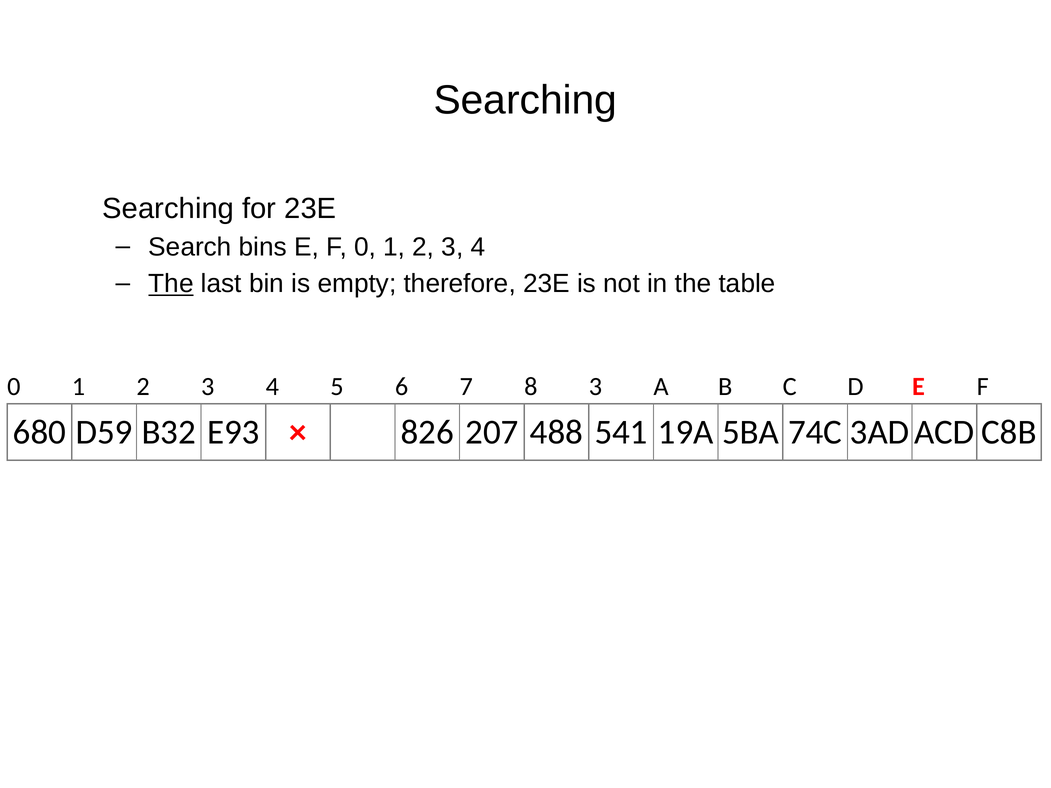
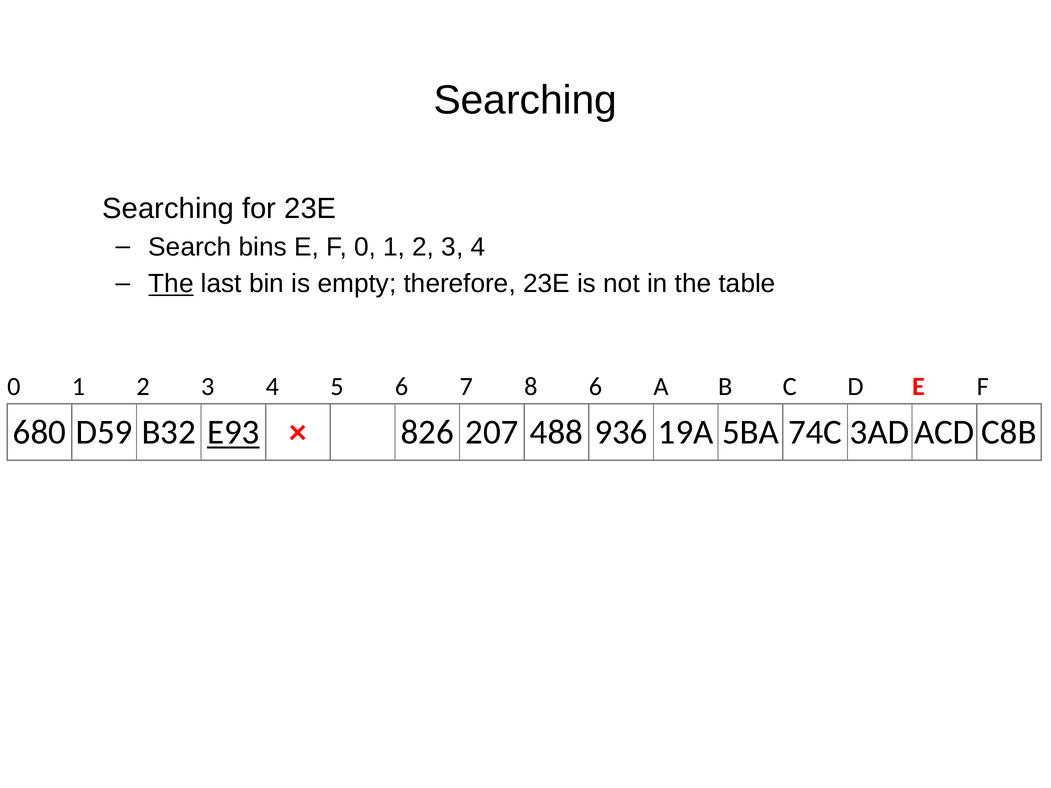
8 3: 3 -> 6 (595, 387)
E93 underline: none -> present (233, 432)
541: 541 -> 936 (621, 432)
